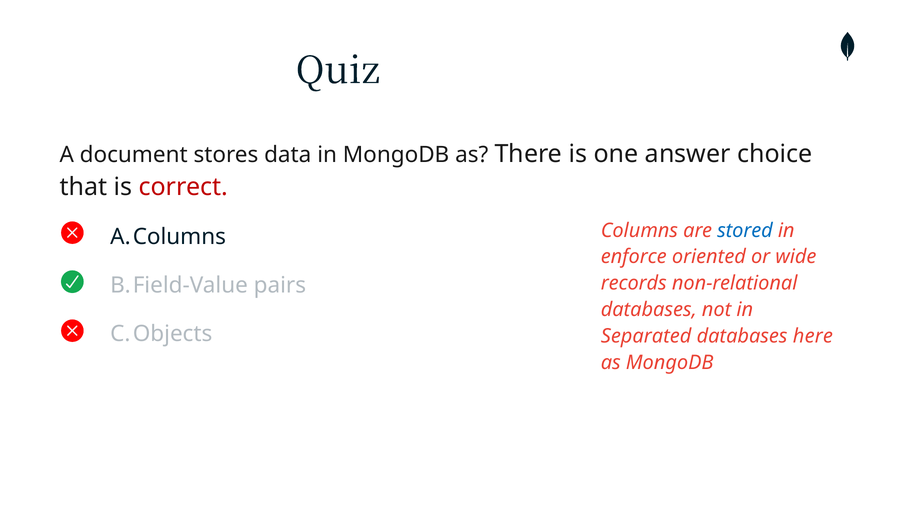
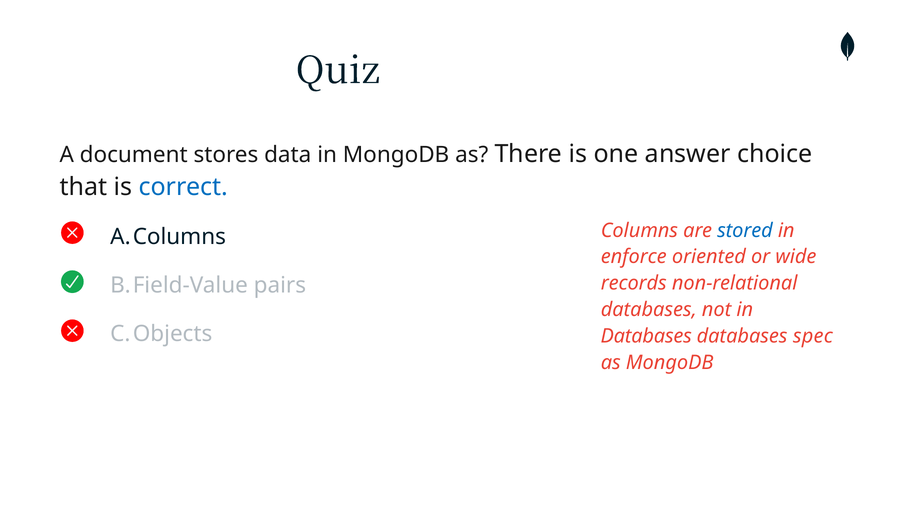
correct colour: red -> blue (183, 187)
Separated: Separated -> Databases (646, 336)
here: here -> spec (813, 336)
